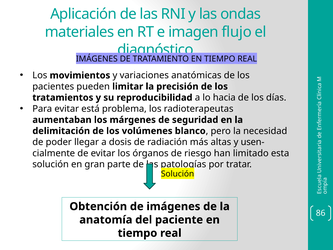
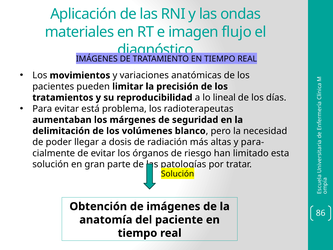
hacia: hacia -> lineal (224, 98)
usen-: usen- -> para- (252, 142)
